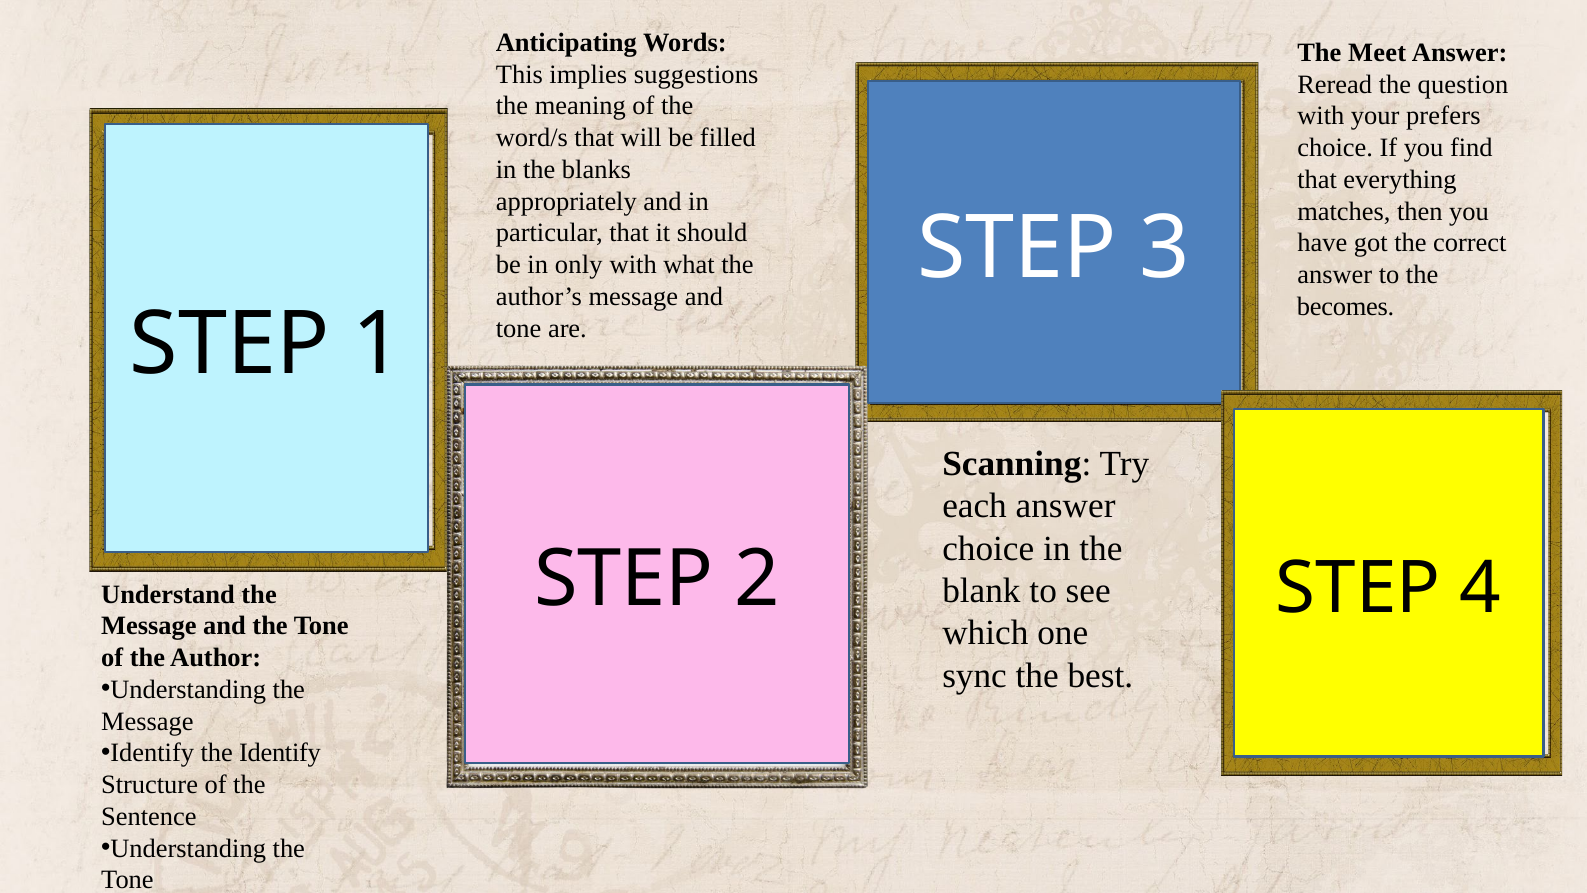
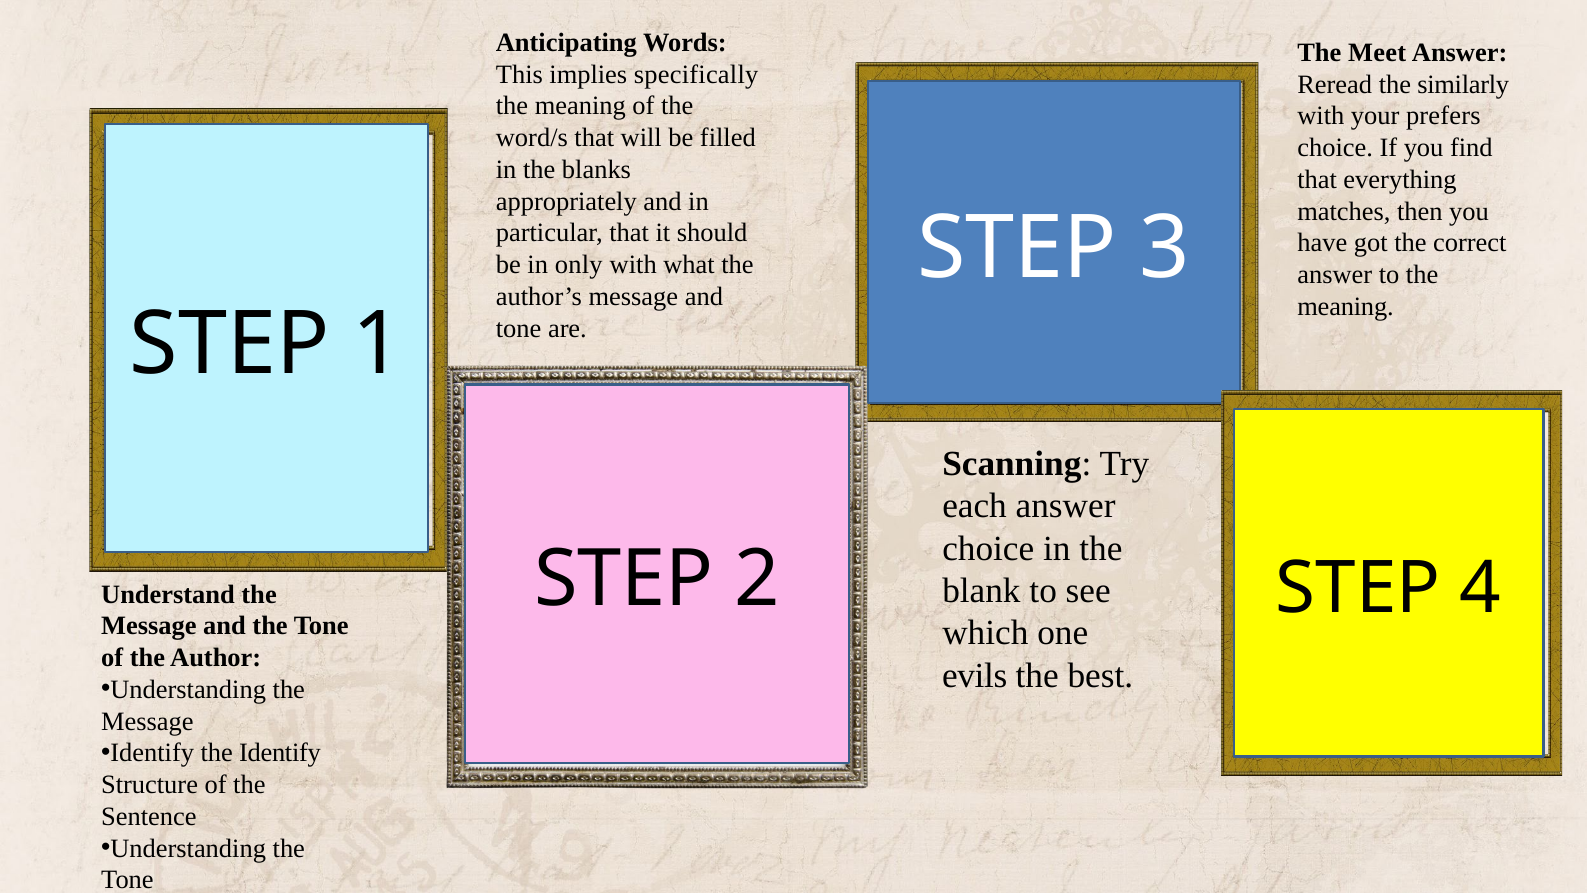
suggestions: suggestions -> specifically (696, 74)
question: question -> similarly (1463, 84)
becomes: becomes -> meaning (1346, 307)
sync: sync -> evils (975, 675)
